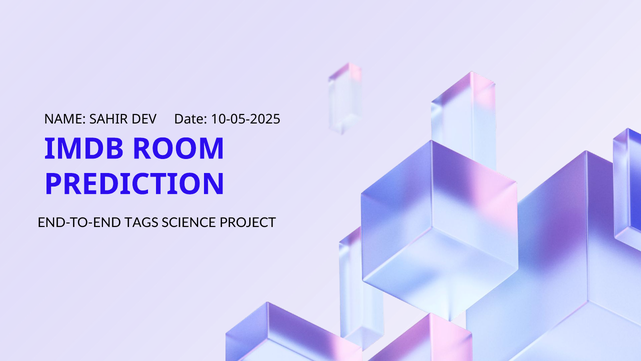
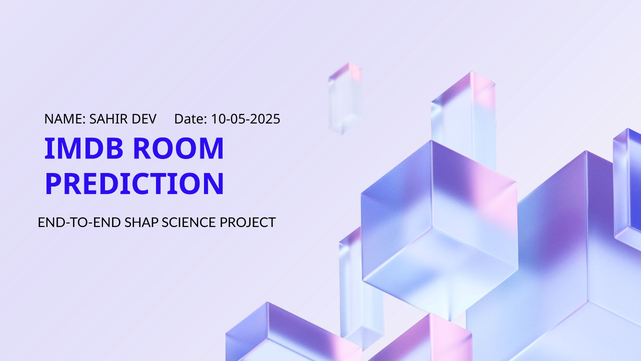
TAGS: TAGS -> SHAP (142, 223)
